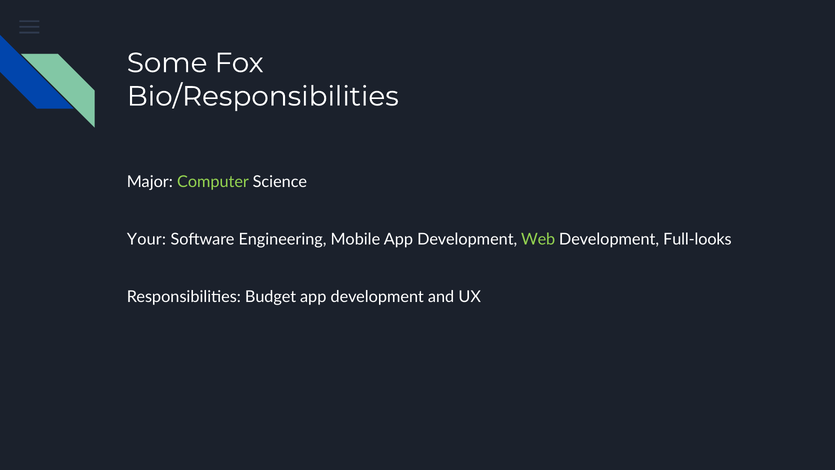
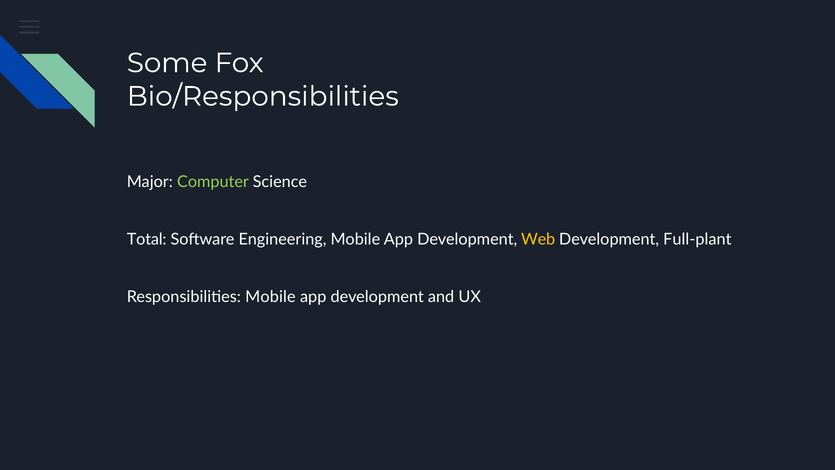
Your: Your -> Total (147, 239)
Web colour: light green -> yellow (538, 239)
Full-looks: Full-looks -> Full-plant (697, 239)
Responsibilities Budget: Budget -> Mobile (270, 297)
